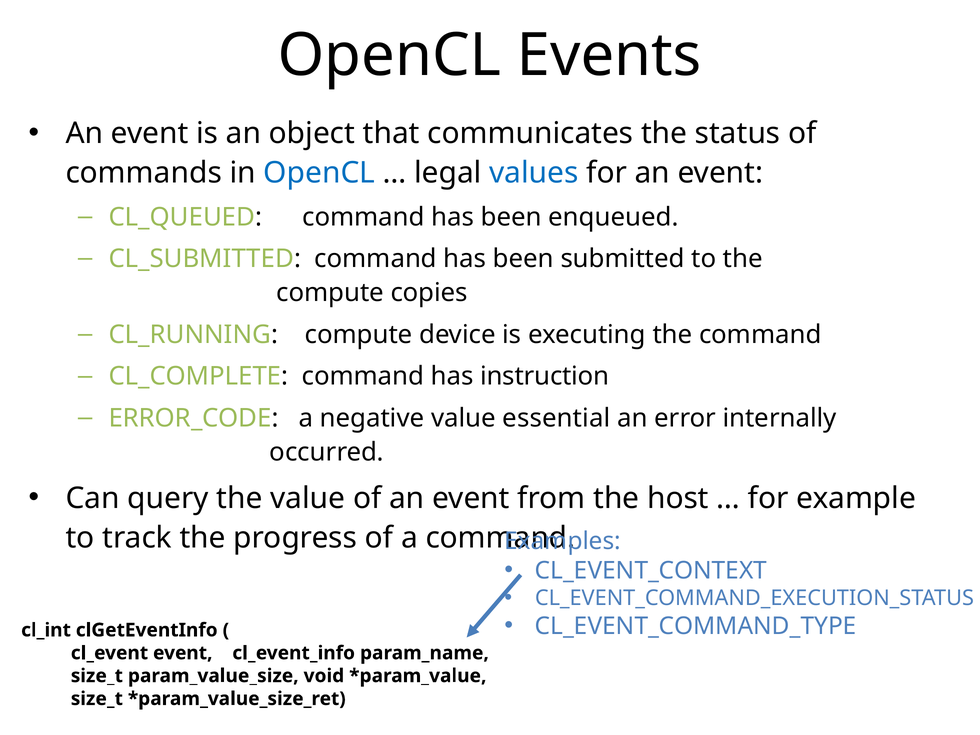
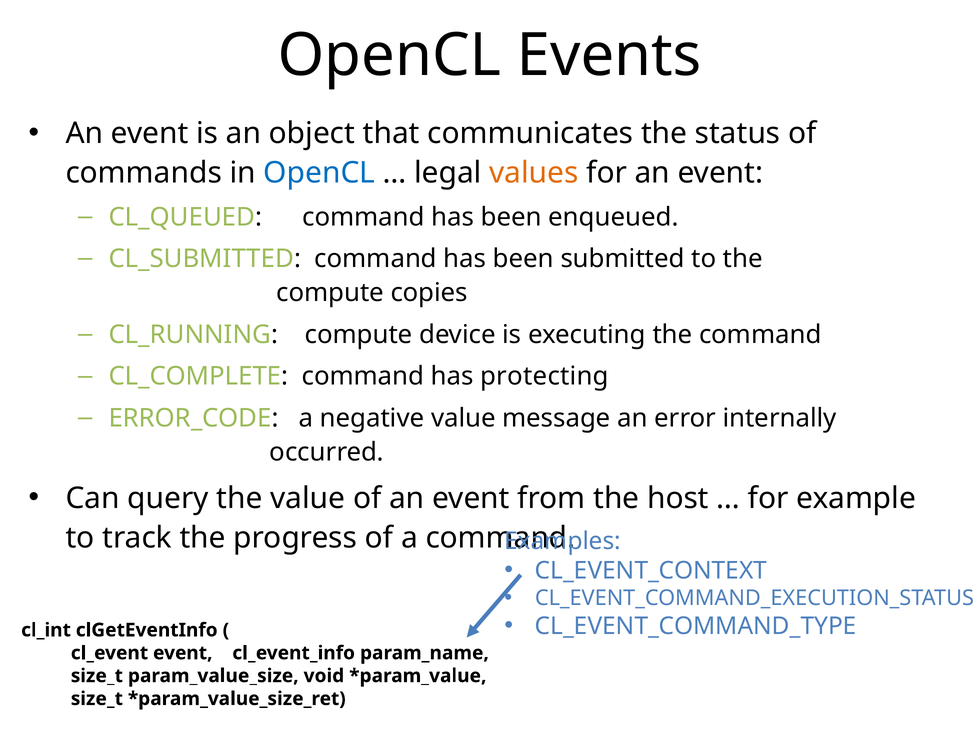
values colour: blue -> orange (534, 173)
instruction: instruction -> protecting (544, 376)
essential: essential -> message (556, 418)
